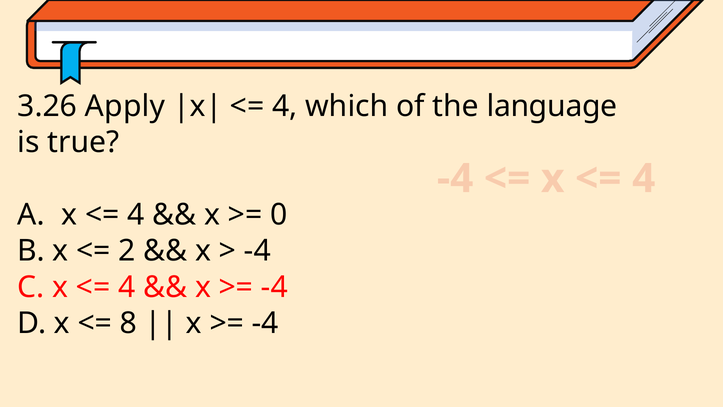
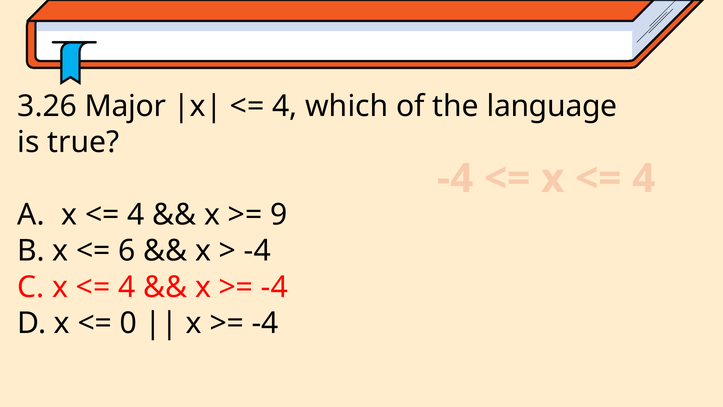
Apply: Apply -> Major (125, 106)
0: 0 -> 9 (279, 215)
2: 2 -> 6 (127, 251)
8: 8 -> 0 (128, 323)
